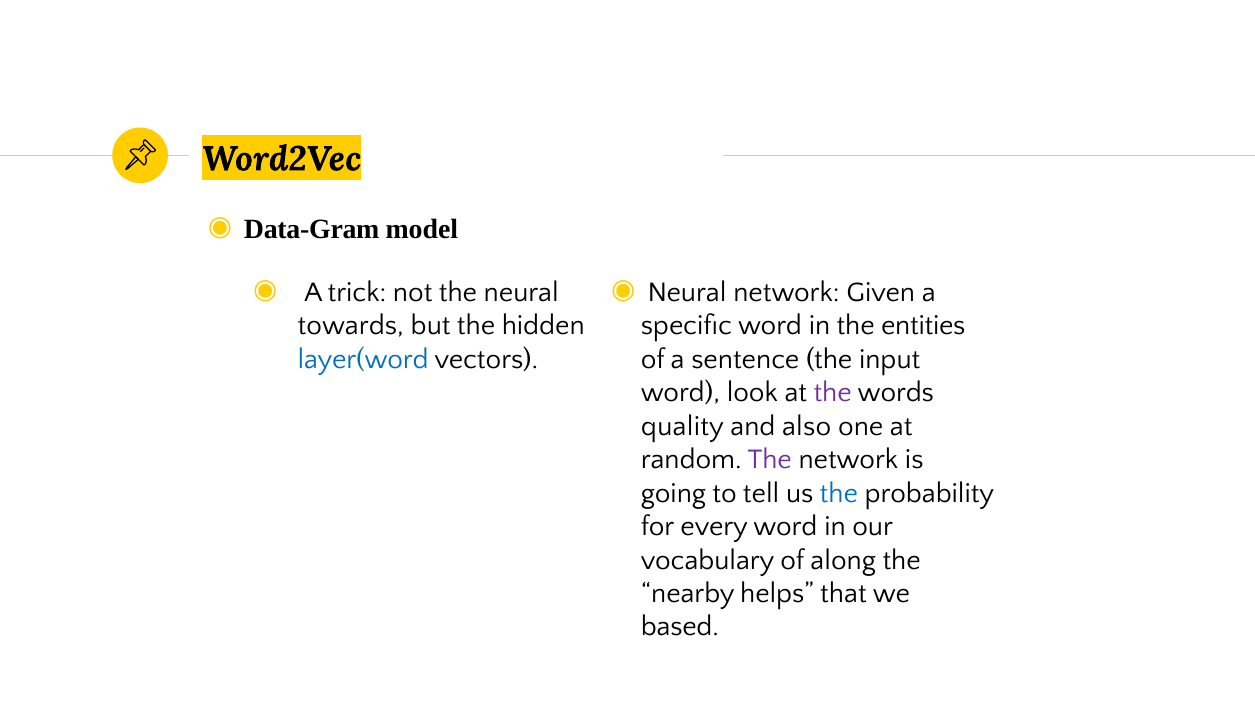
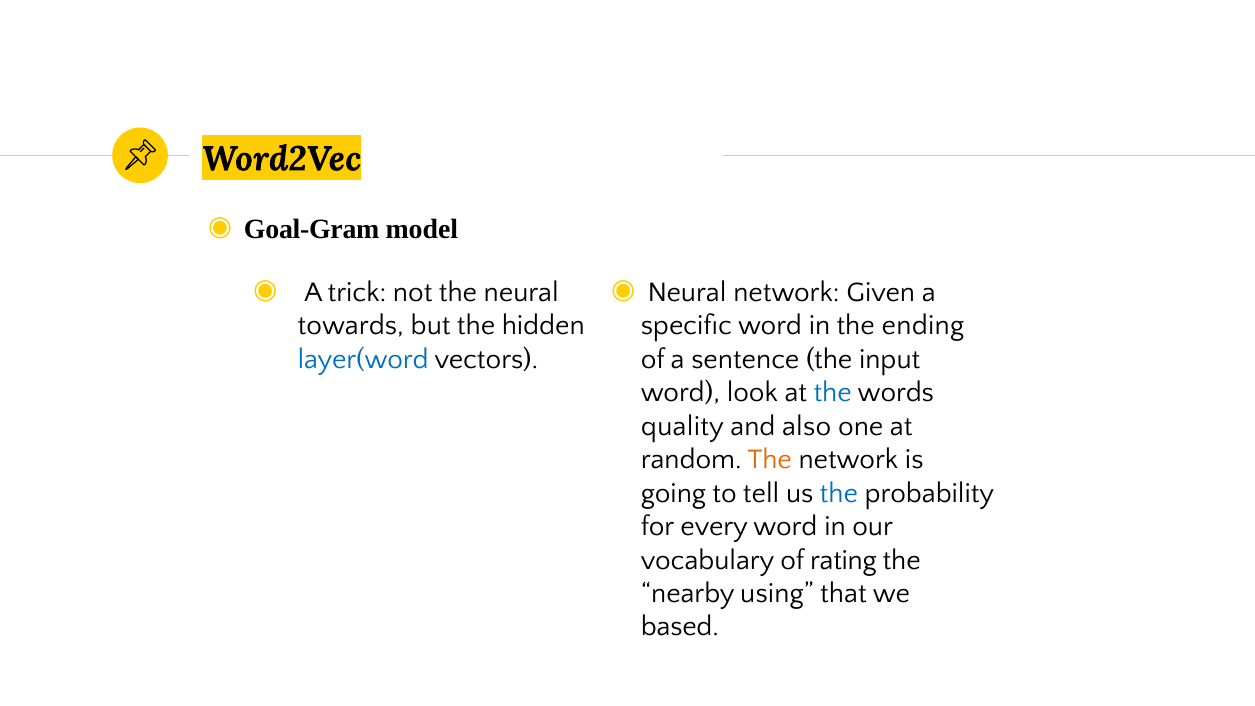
Data-Gram: Data-Gram -> Goal-Gram (312, 229)
entities: entities -> ending (923, 326)
the colour: purple -> blue (833, 393)
The colour: purple -> orange (770, 460)
along: along -> rating (843, 560)
helps: helps -> using (777, 593)
